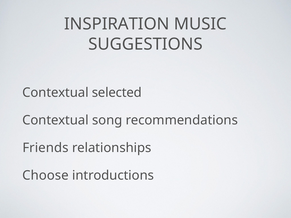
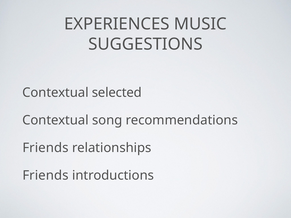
INSPIRATION: INSPIRATION -> EXPERIENCES (117, 24)
Choose: Choose -> Friends (45, 175)
